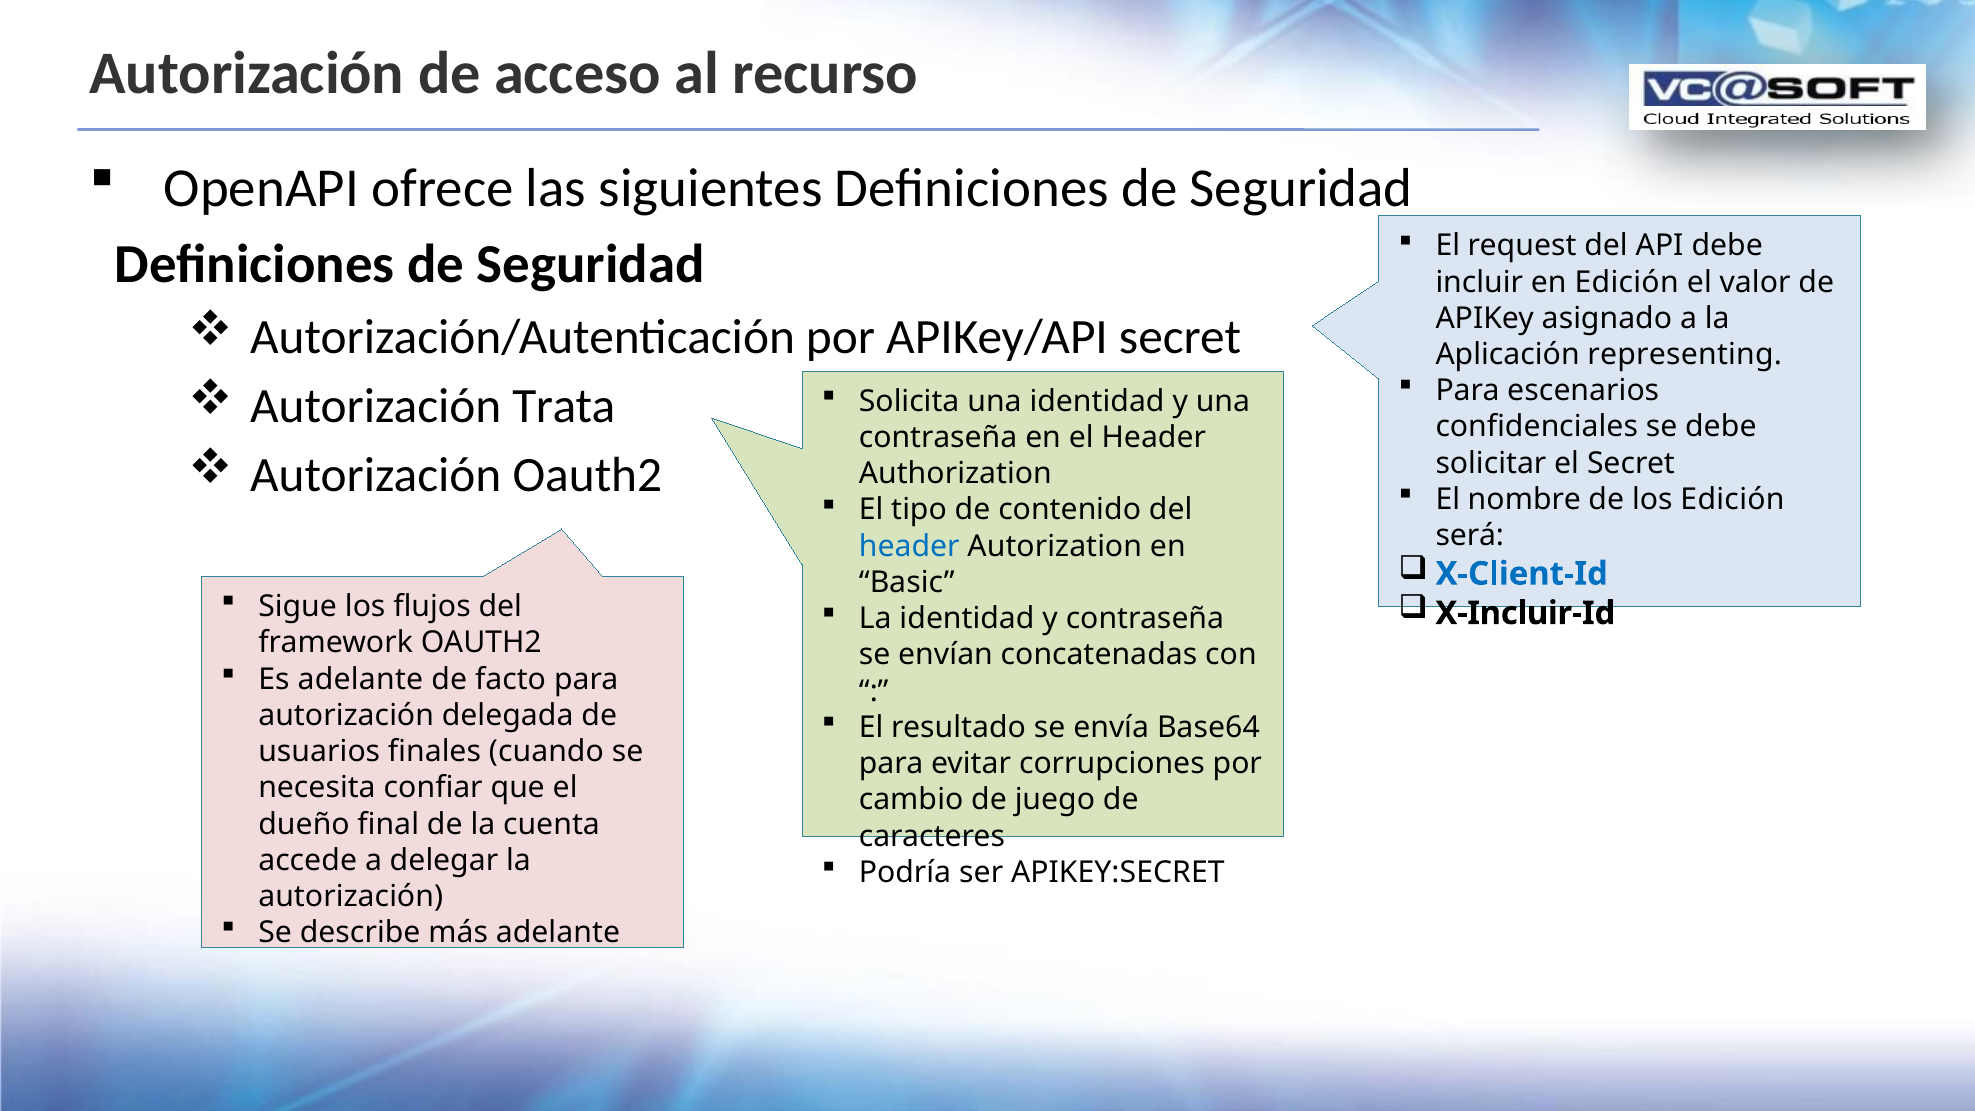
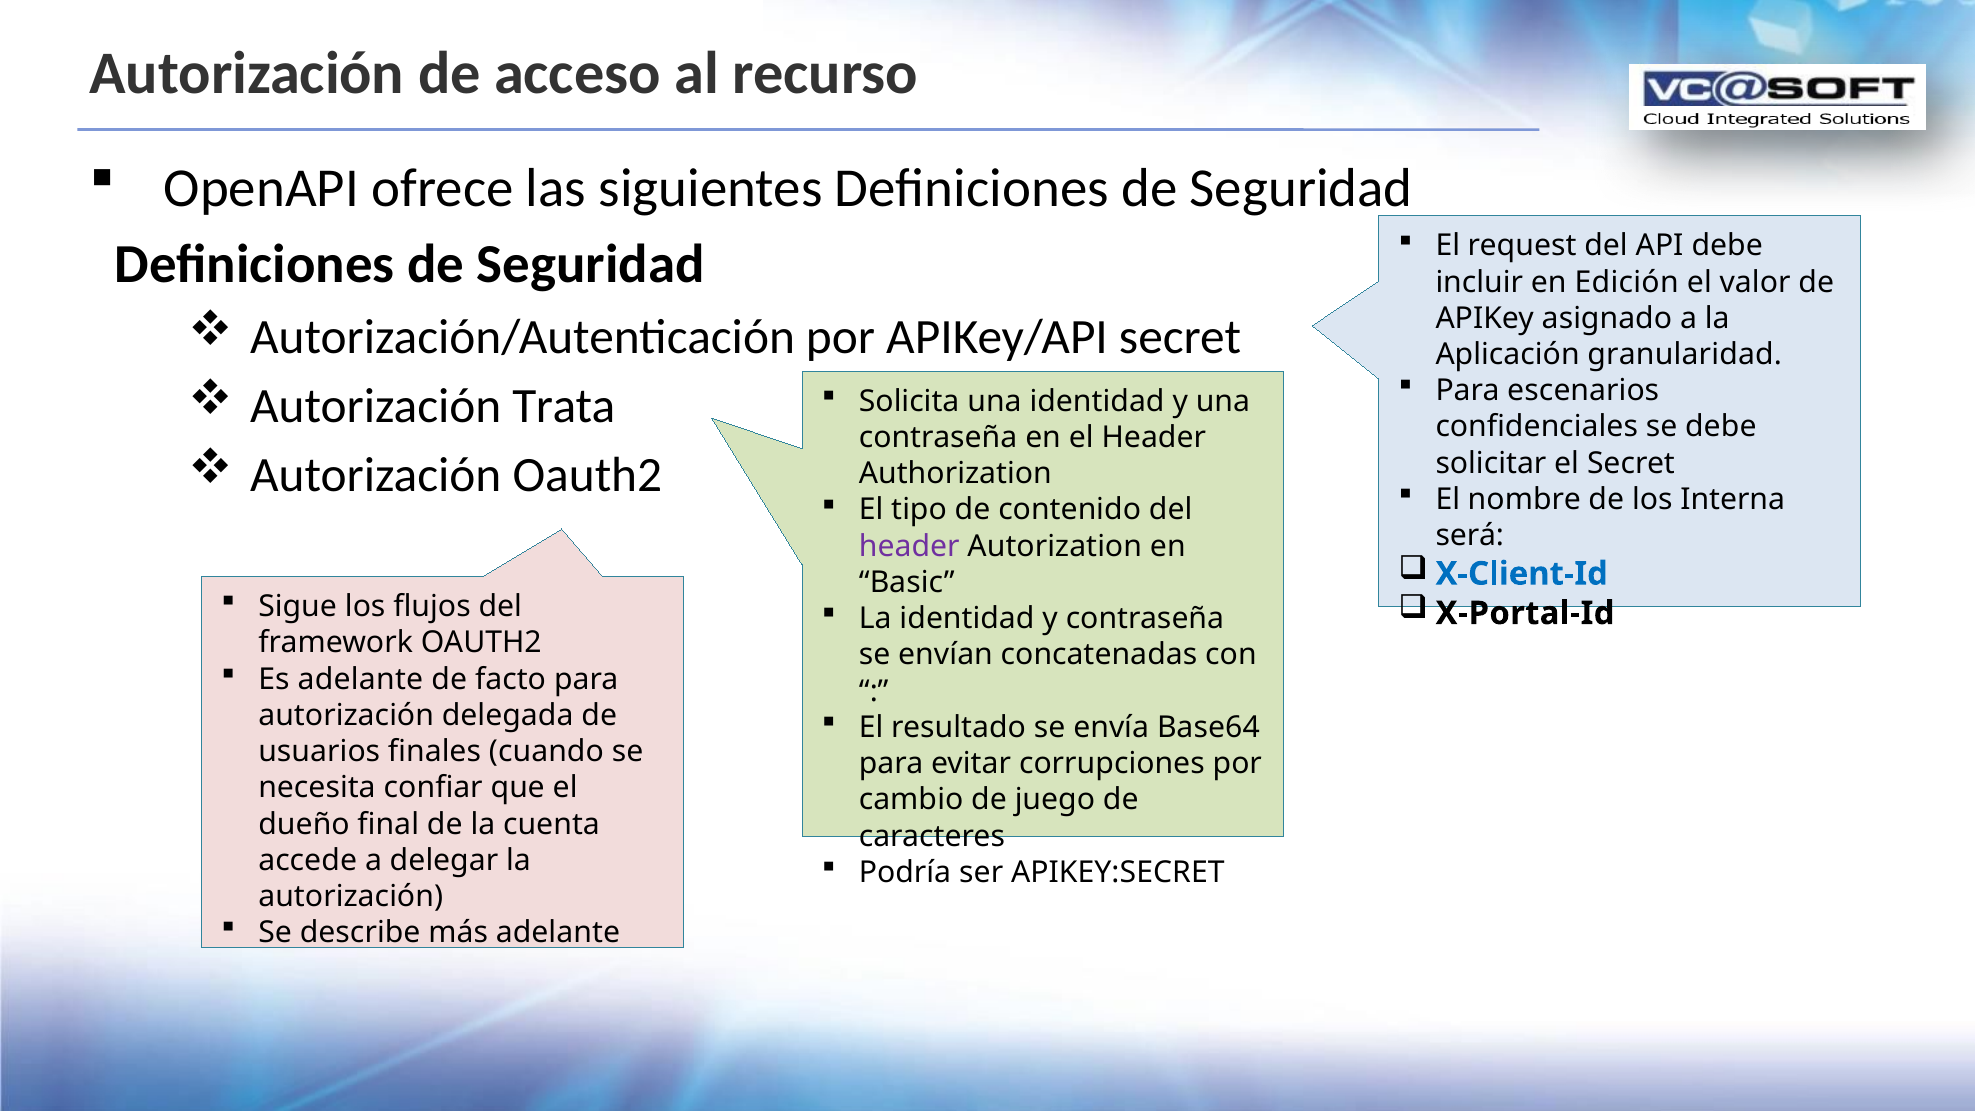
representing: representing -> granularidad (1685, 355)
los Edición: Edición -> Interna (1733, 500)
header colour: blue -> purple (909, 546)
X-Incluir-Id: X-Incluir-Id -> X-Portal-Id (1525, 613)
